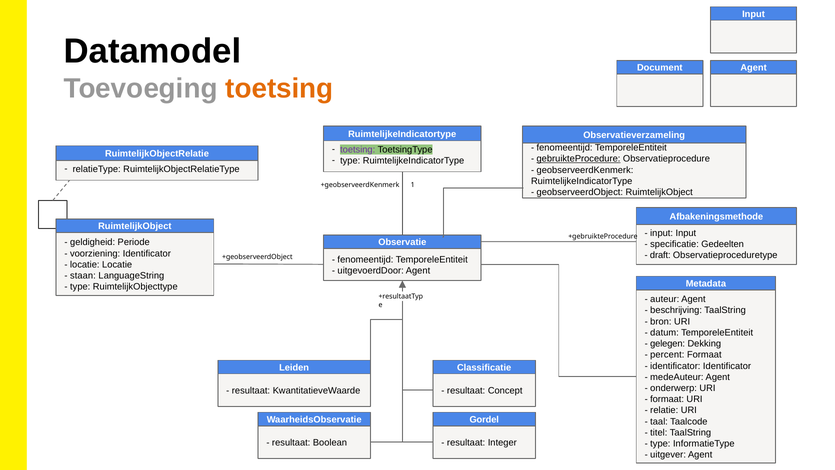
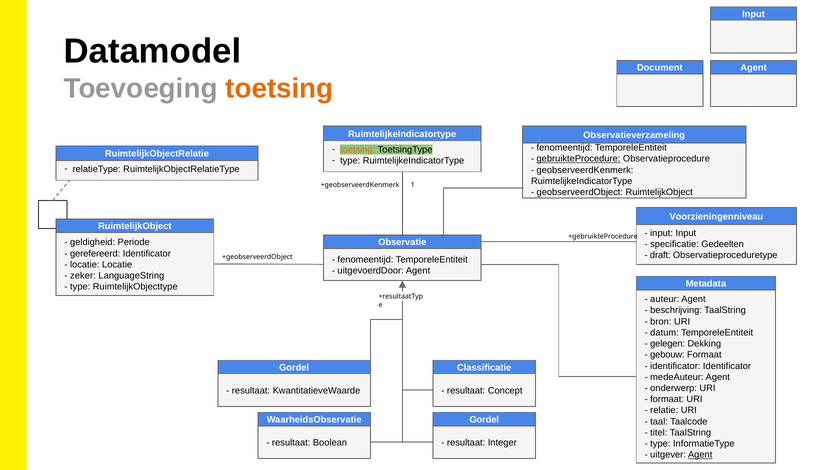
toetsing colour: purple -> orange (358, 150)
Afbakeningsmethode: Afbakeningsmethode -> Voorzieningenniveau (716, 217)
voorziening: voorziening -> gerefereerd (95, 253)
staan: staan -> zeker (83, 276)
percent: percent -> gebouw (667, 355)
Leiden: Leiden -> Gordel (294, 367)
Agent underline: none -> present (700, 455)
